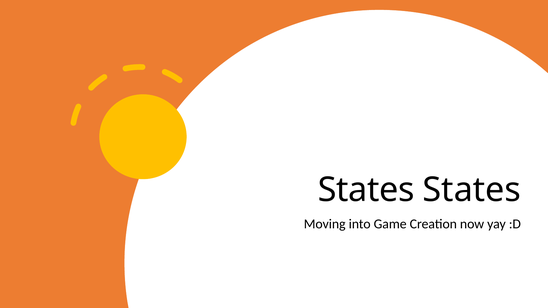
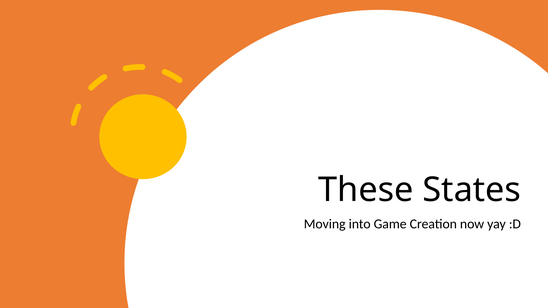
States: States -> These (366, 190)
